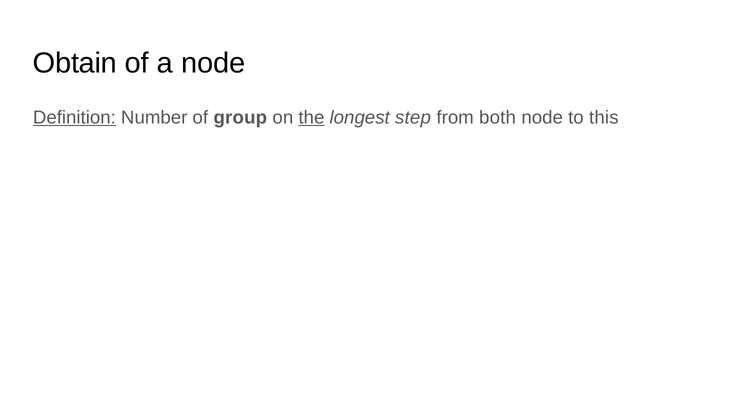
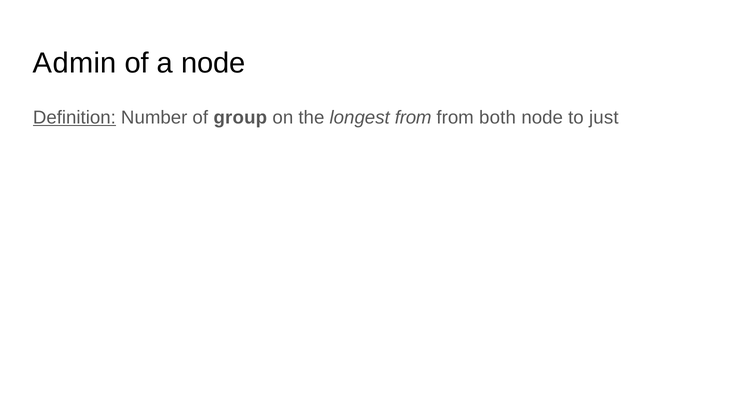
Obtain: Obtain -> Admin (75, 63)
the underline: present -> none (311, 117)
longest step: step -> from (413, 117)
this: this -> just (604, 117)
